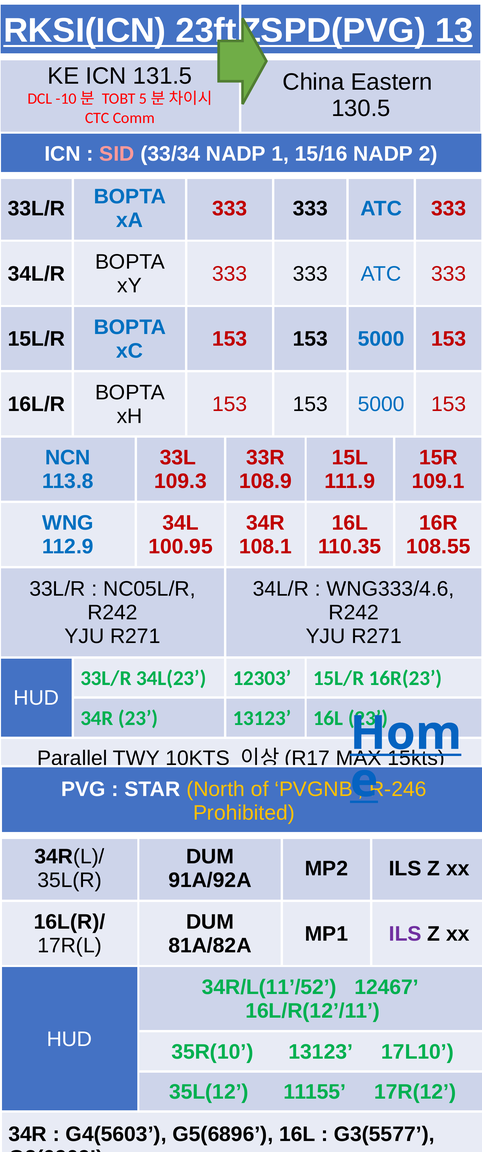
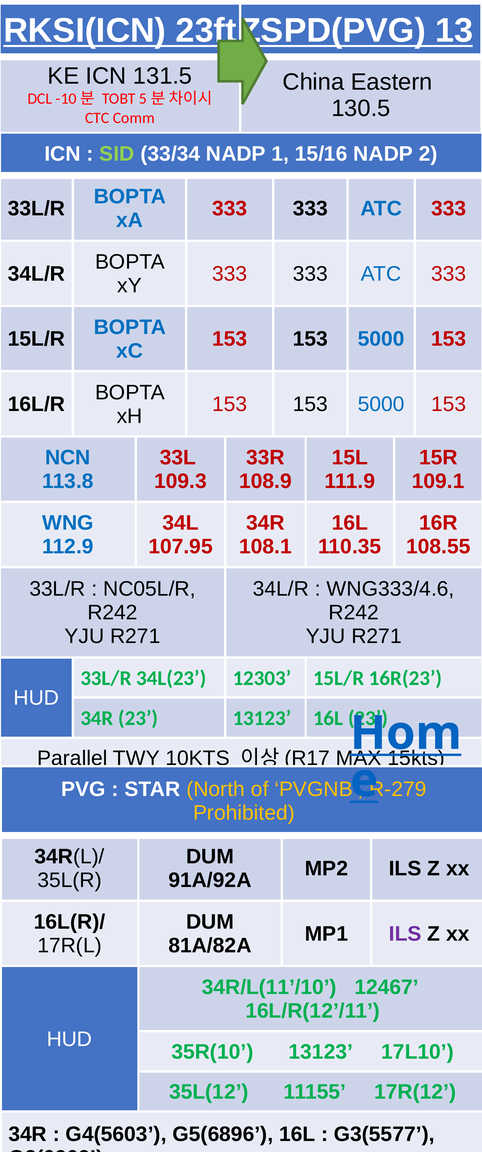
SID colour: pink -> light green (117, 154)
100.95: 100.95 -> 107.95 (181, 547)
R-246: R-246 -> R-279 (398, 790)
34R/L(11’/52: 34R/L(11’/52 -> 34R/L(11’/10 (269, 988)
